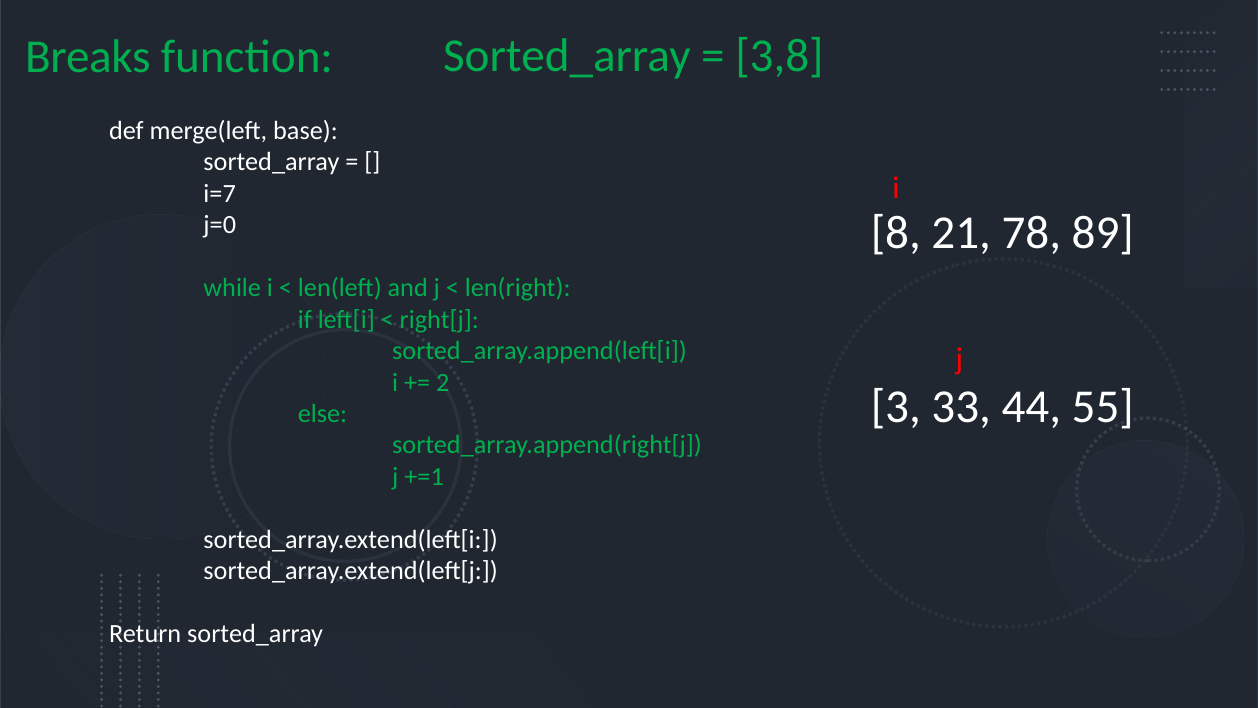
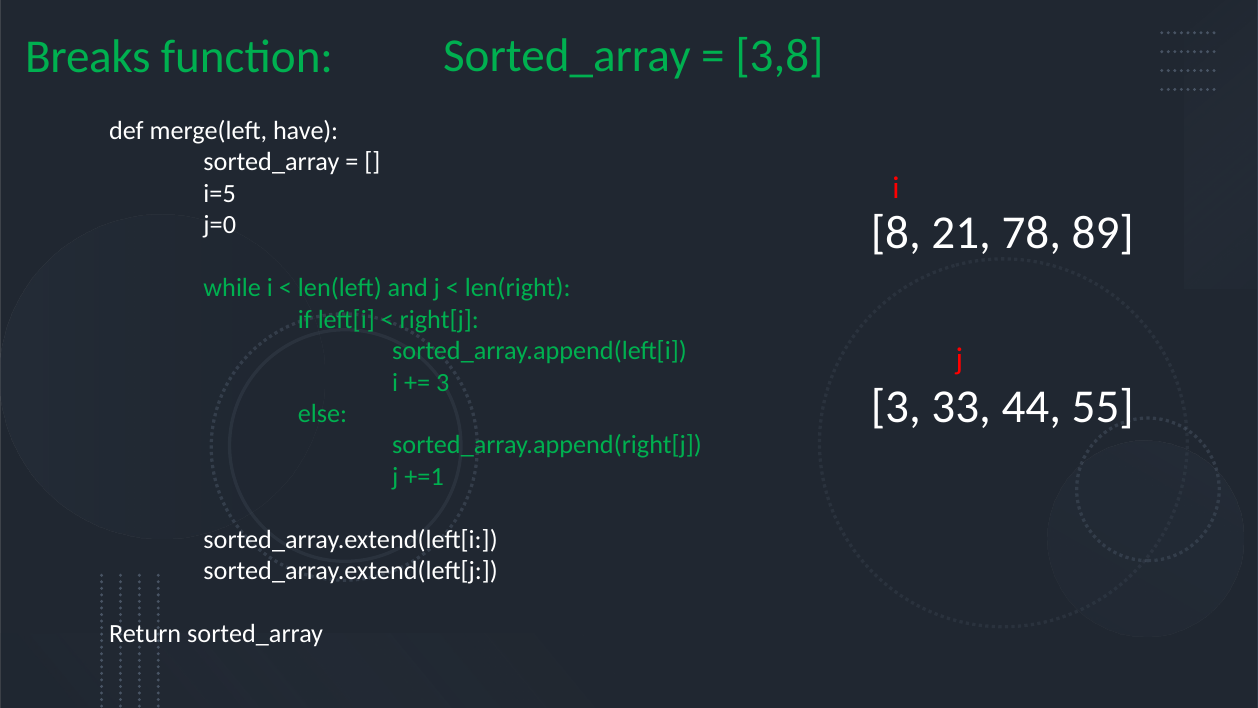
base: base -> have (306, 130)
i=7: i=7 -> i=5 (220, 193)
2: 2 -> 3 (443, 382)
